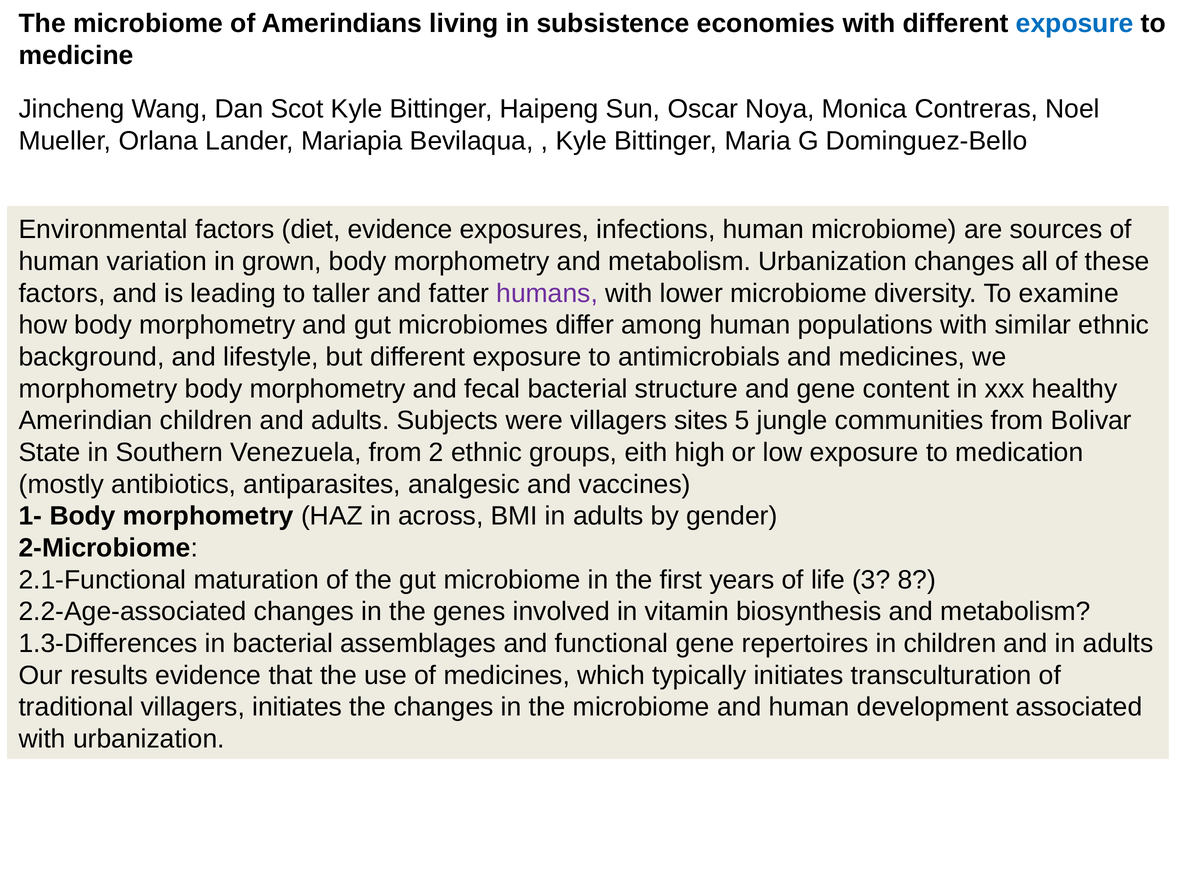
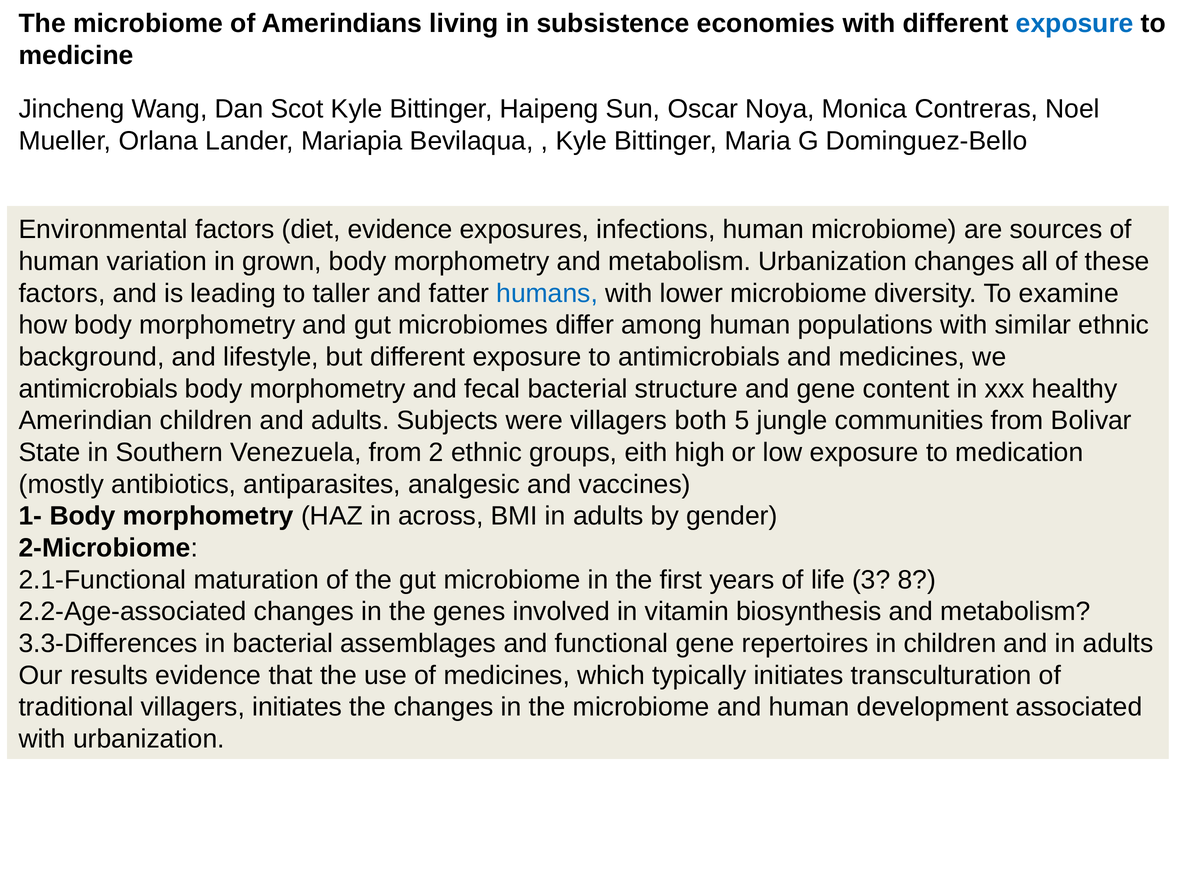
humans colour: purple -> blue (547, 293)
morphometry: morphometry -> antimicrobials (98, 389)
sites: sites -> both (701, 421)
1.3-Differences: 1.3-Differences -> 3.3-Differences (108, 644)
